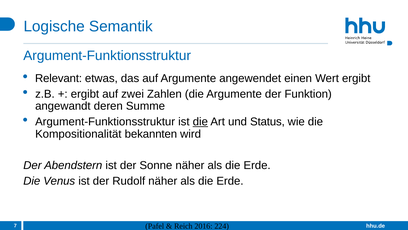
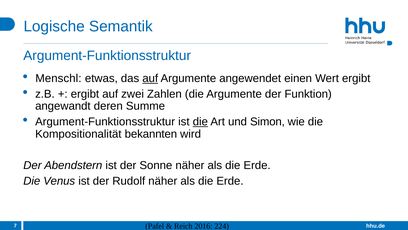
Relevant: Relevant -> Menschl (58, 78)
auf underline: none -> present (150, 78)
Status: Status -> Simon (267, 122)
